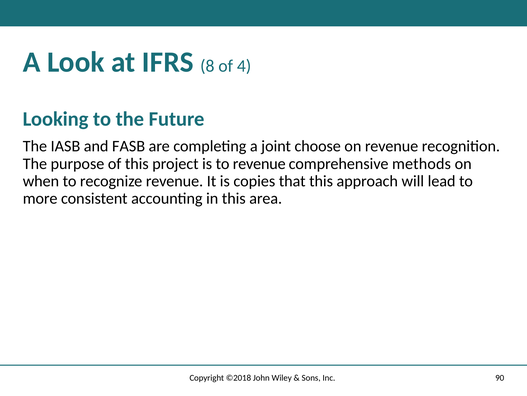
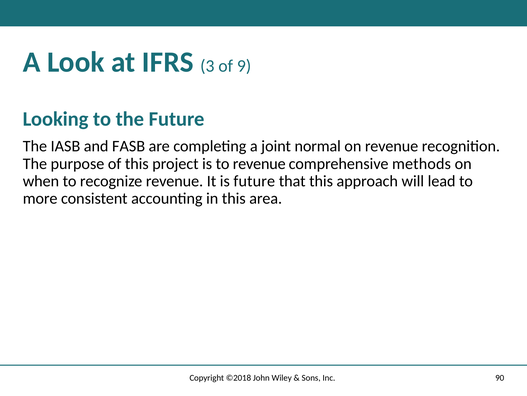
8: 8 -> 3 (207, 66)
4: 4 -> 9 (244, 66)
choose: choose -> normal (318, 146)
is copies: copies -> future (254, 181)
